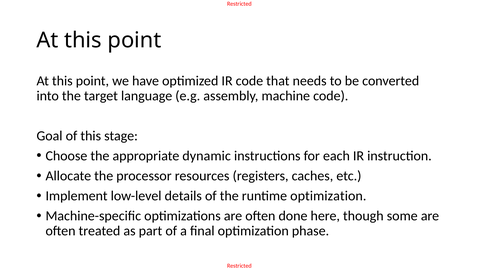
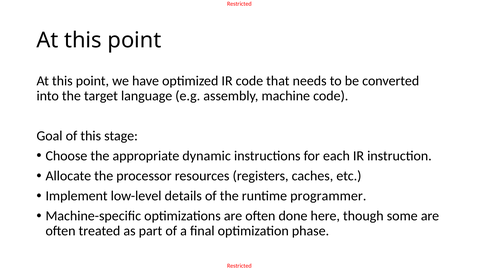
runtime optimization: optimization -> programmer (328, 196)
